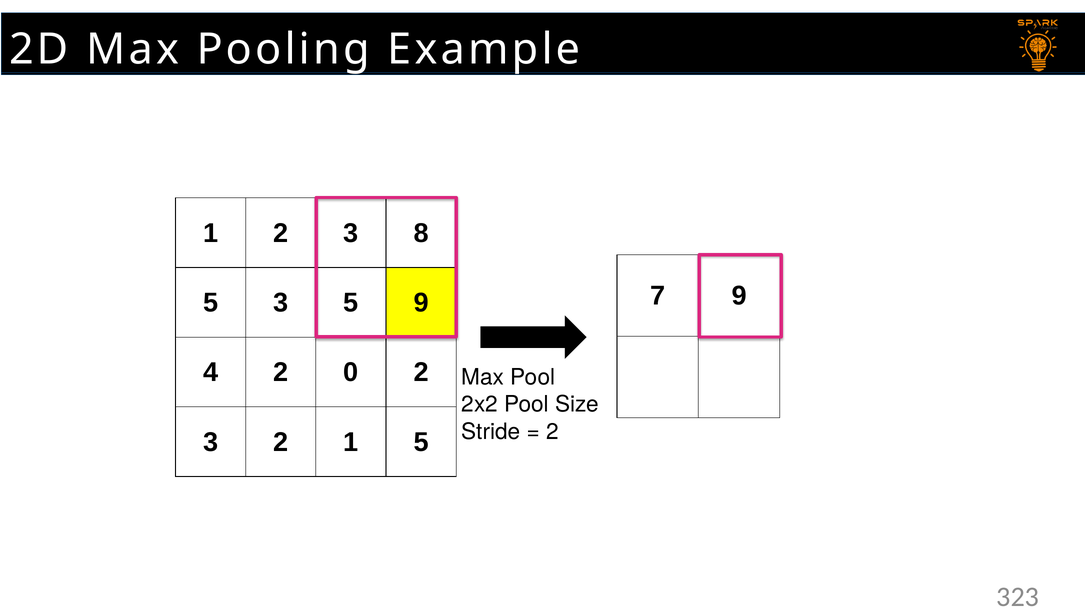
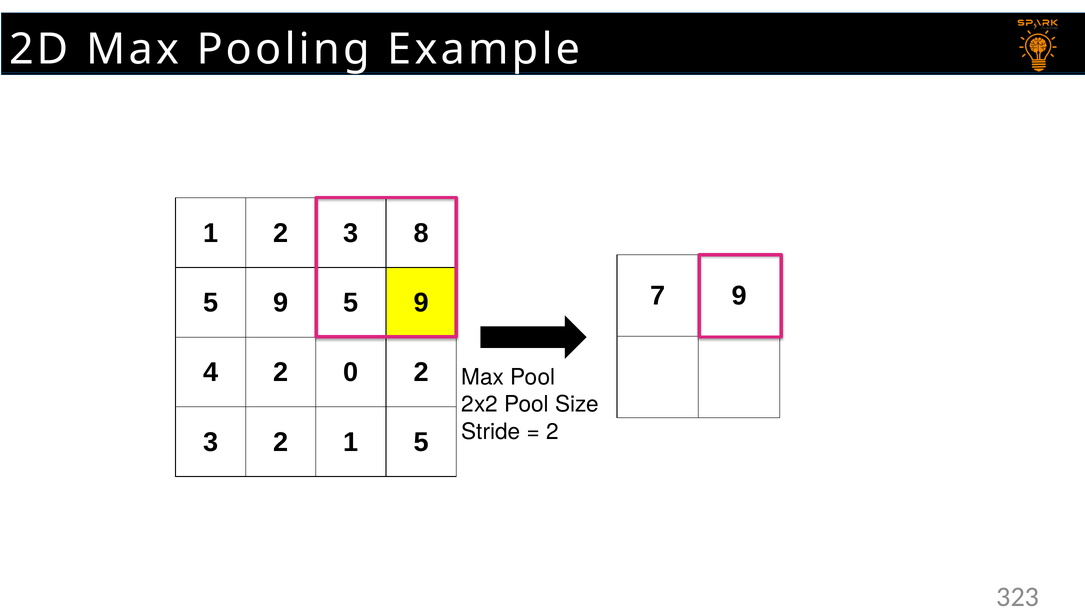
3: 3 -> 9 (281, 302)
